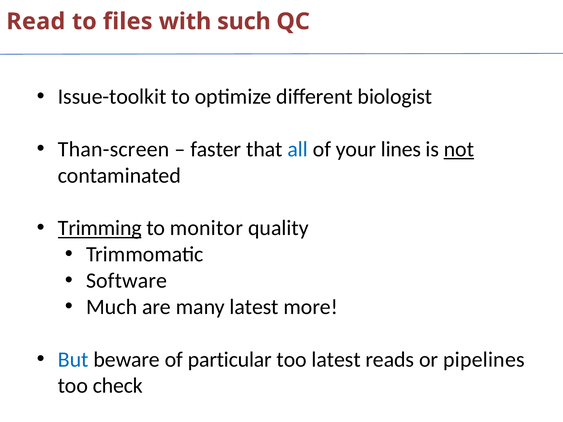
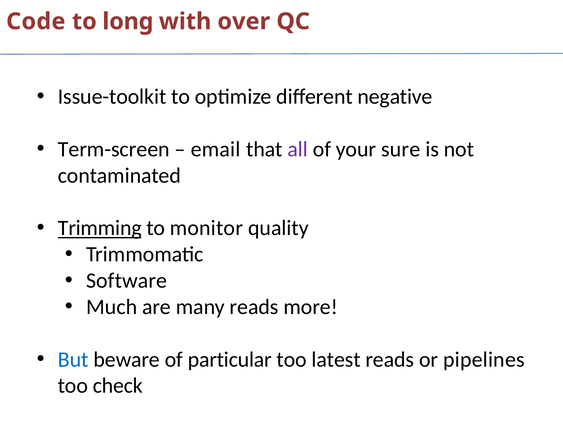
Read: Read -> Code (36, 21)
files: files -> long (128, 21)
such: such -> over (244, 21)
biologist: biologist -> negative (395, 97)
Than-screen: Than-screen -> Term-screen (114, 149)
faster: faster -> email (216, 149)
all colour: blue -> purple (298, 149)
lines: lines -> sure (401, 149)
not underline: present -> none (459, 149)
many latest: latest -> reads (254, 307)
